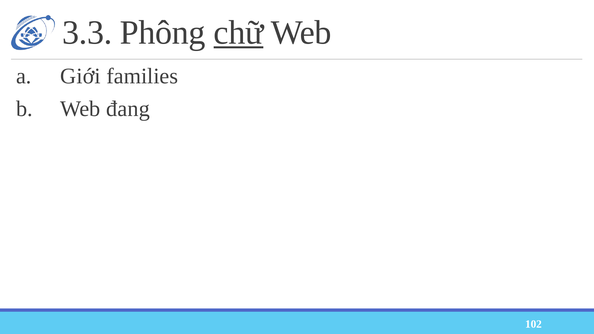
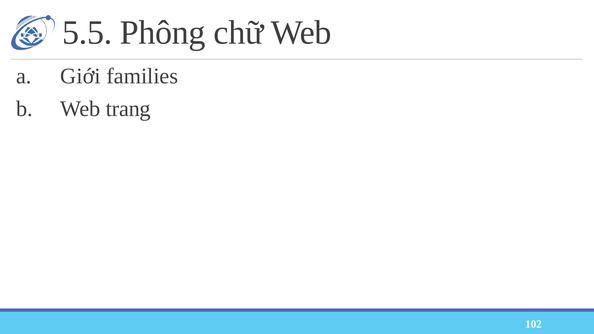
3.3: 3.3 -> 5.5 (87, 33)
chữ underline: present -> none (239, 33)
đang: đang -> trang (128, 109)
